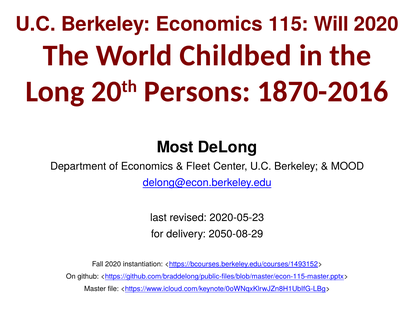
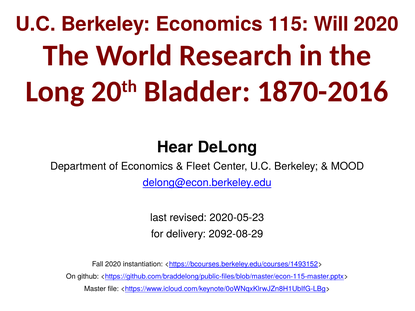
Childbed: Childbed -> Research (236, 56)
Persons: Persons -> Bladder (197, 92)
Most: Most -> Hear (175, 147)
2050-08-29: 2050-08-29 -> 2092-08-29 (236, 234)
